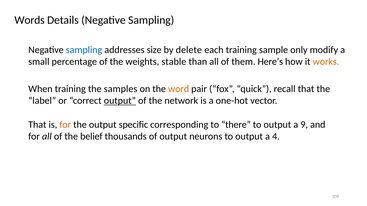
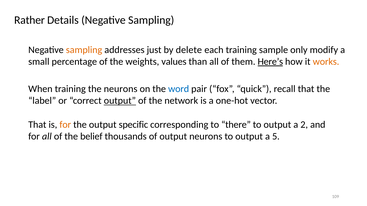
Words: Words -> Rather (30, 20)
sampling colour: blue -> orange (84, 50)
size: size -> just (154, 50)
stable: stable -> values (174, 62)
Here’s underline: none -> present (270, 62)
the samples: samples -> neurons (121, 89)
word colour: orange -> blue (179, 89)
9: 9 -> 2 (304, 125)
4: 4 -> 5 (276, 137)
